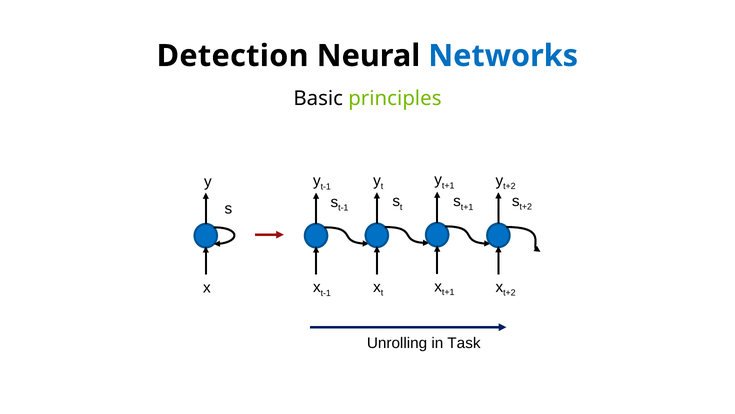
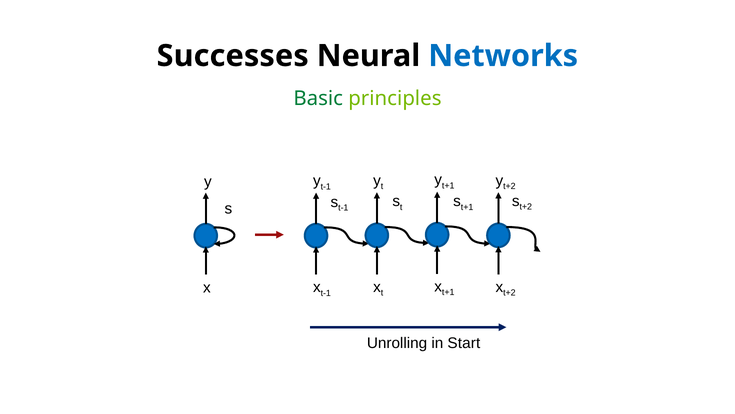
Detection: Detection -> Successes (233, 56)
Basic colour: black -> green (318, 98)
Task: Task -> Start (464, 343)
